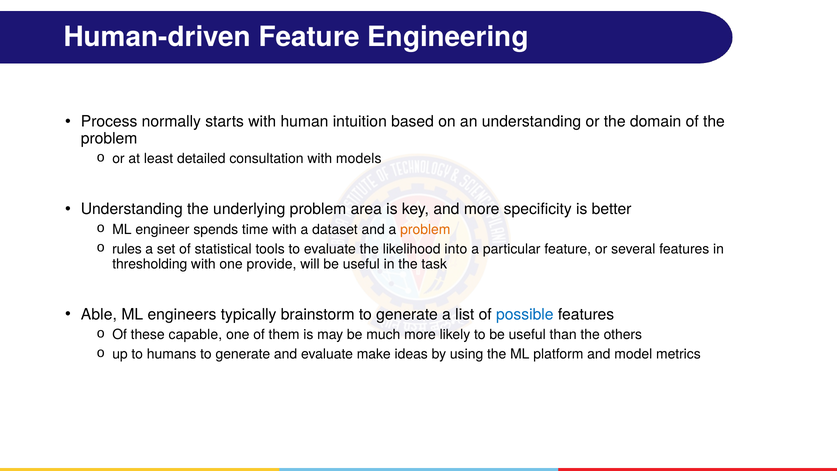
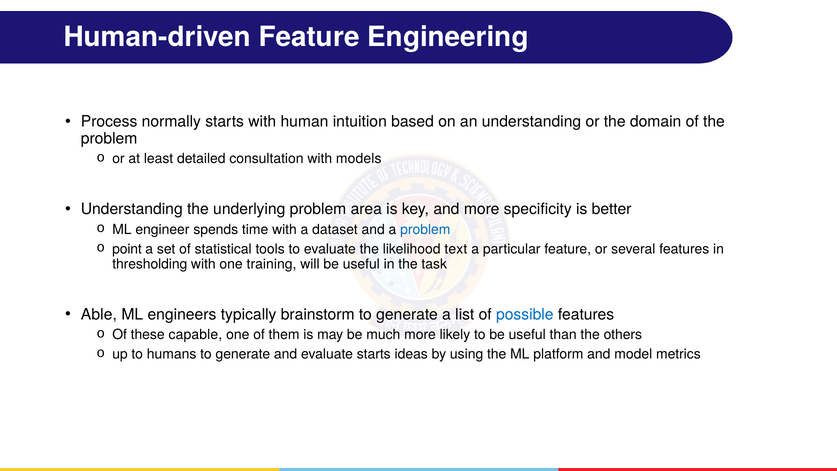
problem colour: orange -> blue (425, 229)
rules: rules -> point (127, 249)
into: into -> text (456, 249)
provide: provide -> training (272, 264)
evaluate make: make -> starts (374, 354)
